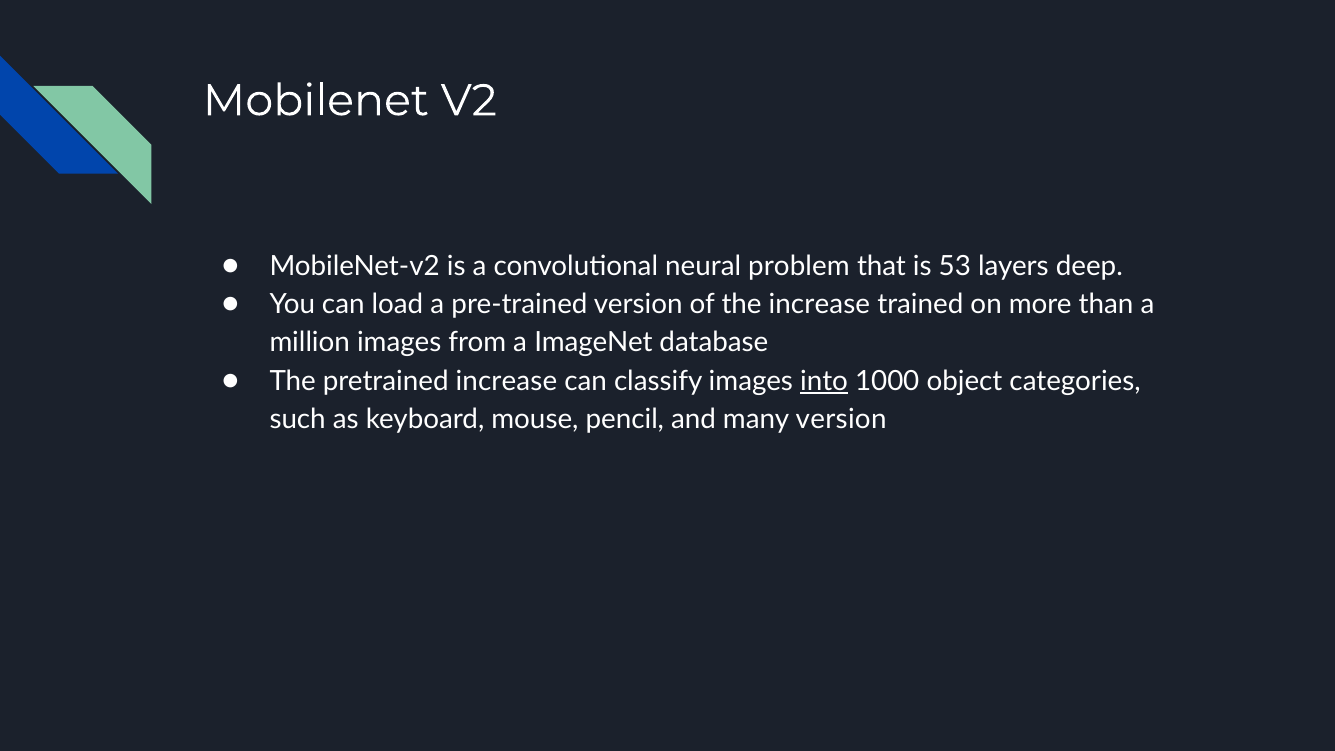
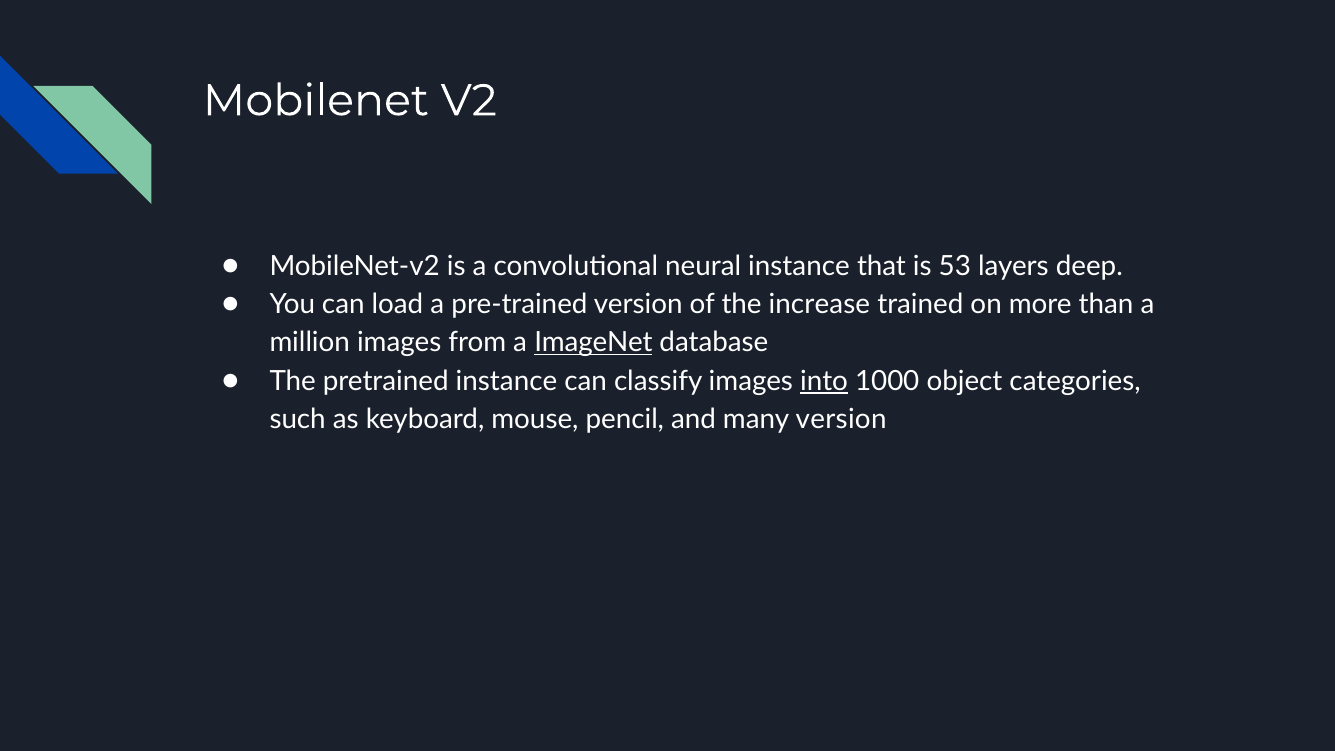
neural problem: problem -> instance (799, 266)
ImageNet underline: none -> present (593, 343)
pretrained increase: increase -> instance (506, 381)
